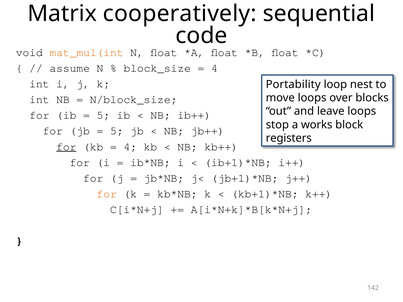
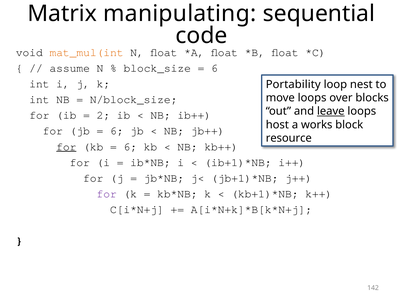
cooperatively: cooperatively -> manipulating (180, 14)
4: 4 -> 6 (214, 68)
leave underline: none -> present (331, 111)
5: 5 -> 2 (103, 115)
stop: stop -> host (277, 125)
5: 5 -> 6 (117, 131)
registers: registers -> resource (289, 138)
4: 4 -> 6 (130, 147)
for colour: orange -> purple (107, 194)
